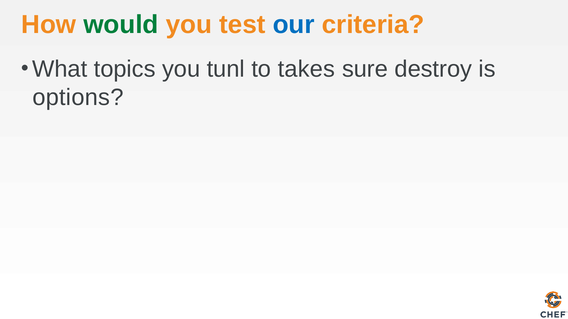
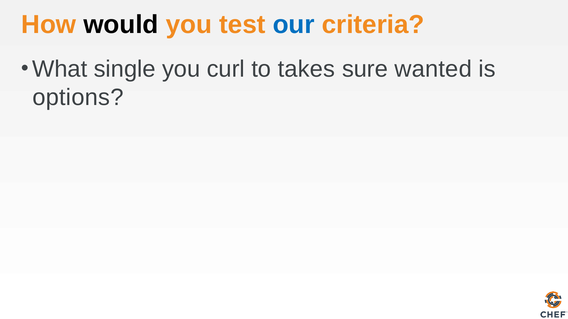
would colour: green -> black (121, 25)
topics: topics -> single (125, 69)
tunl: tunl -> curl (226, 69)
destroy: destroy -> wanted (433, 69)
